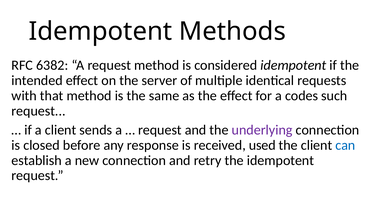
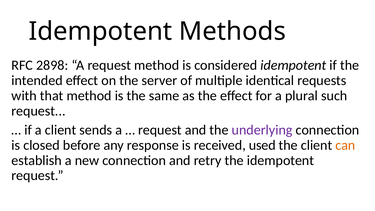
6382: 6382 -> 2898 (52, 65)
codes: codes -> plural (301, 96)
can colour: blue -> orange (345, 145)
